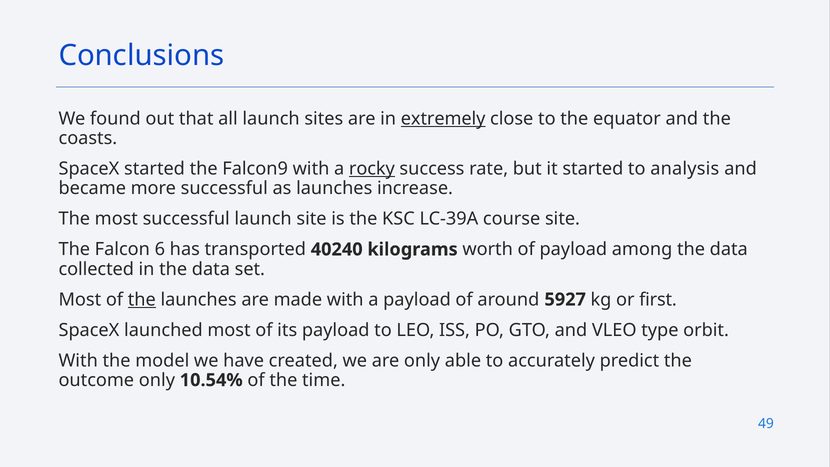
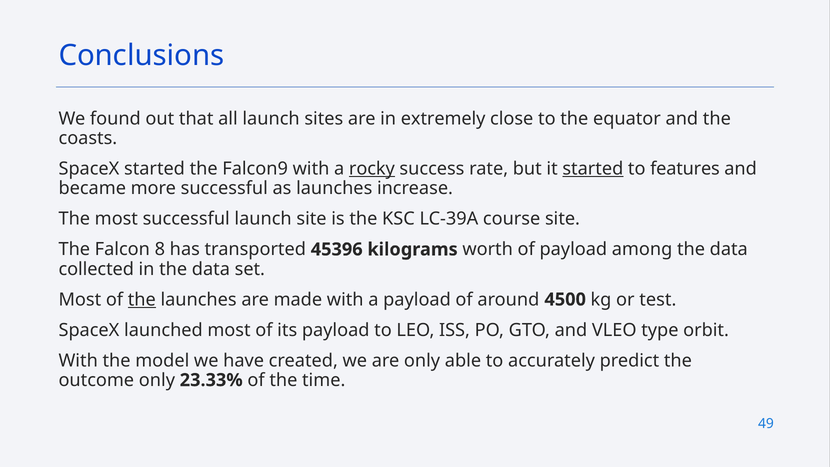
extremely underline: present -> none (443, 119)
started underline: none -> present (593, 169)
analysis: analysis -> features (685, 169)
6: 6 -> 8 (160, 249)
40240: 40240 -> 45396 (337, 249)
5927: 5927 -> 4500 (565, 299)
first: first -> test (658, 299)
10.54%: 10.54% -> 23.33% (211, 380)
